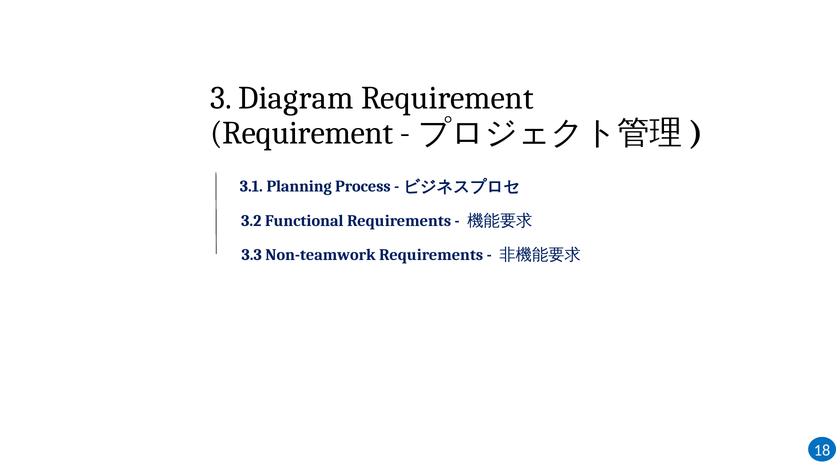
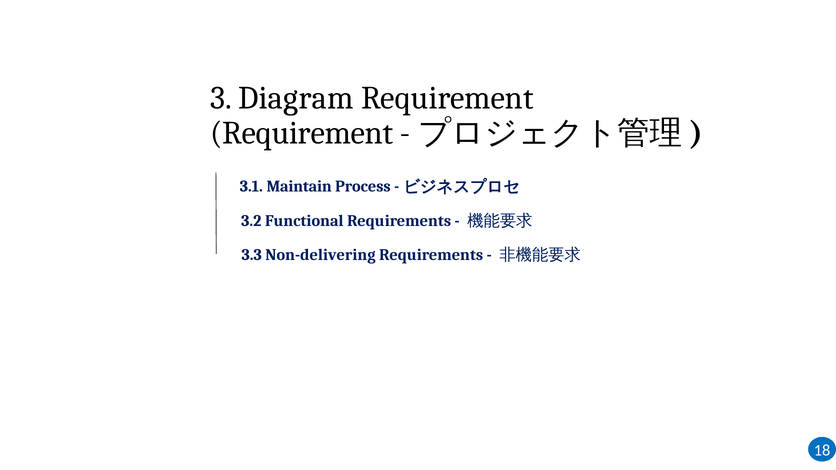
Planning: Planning -> Maintain (299, 187)
Non-teamwork: Non-teamwork -> Non-delivering (320, 255)
